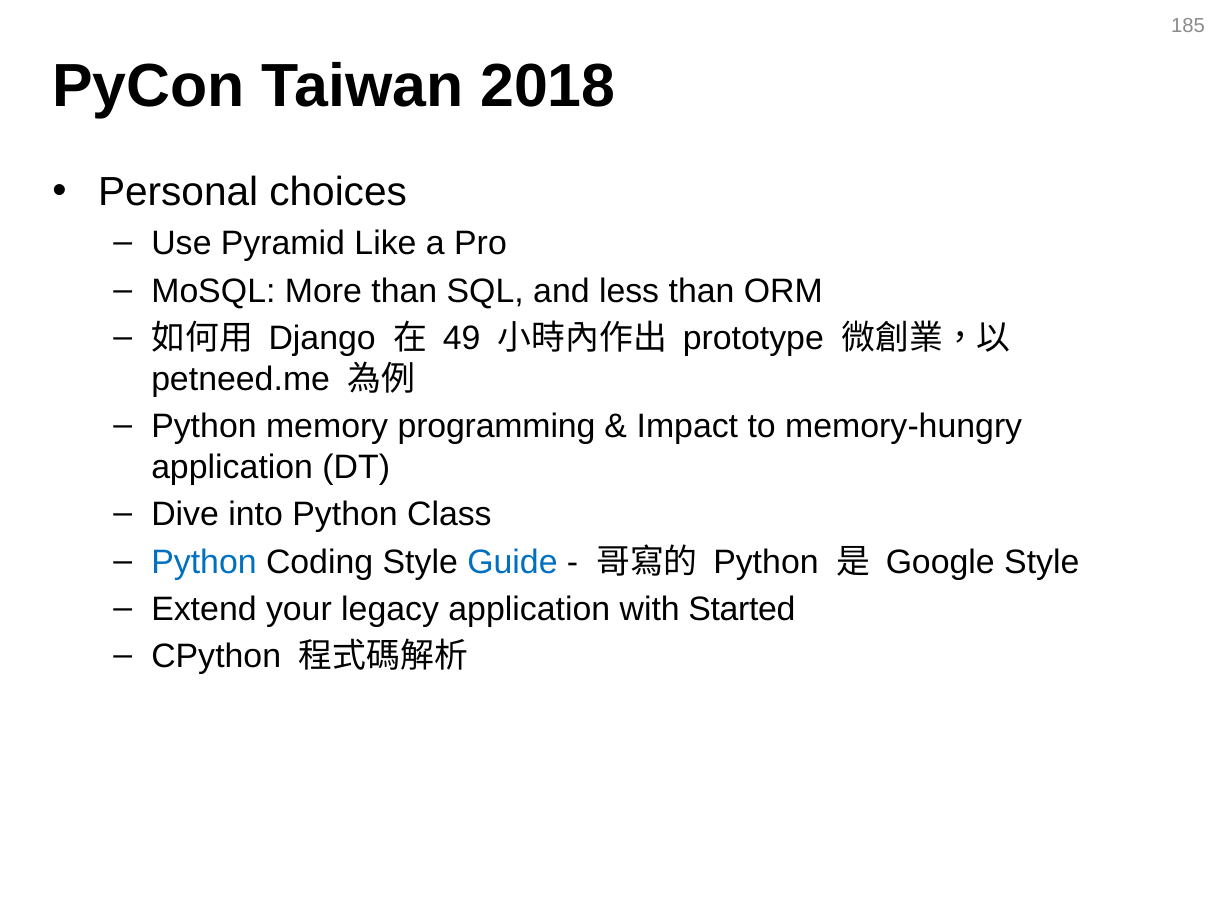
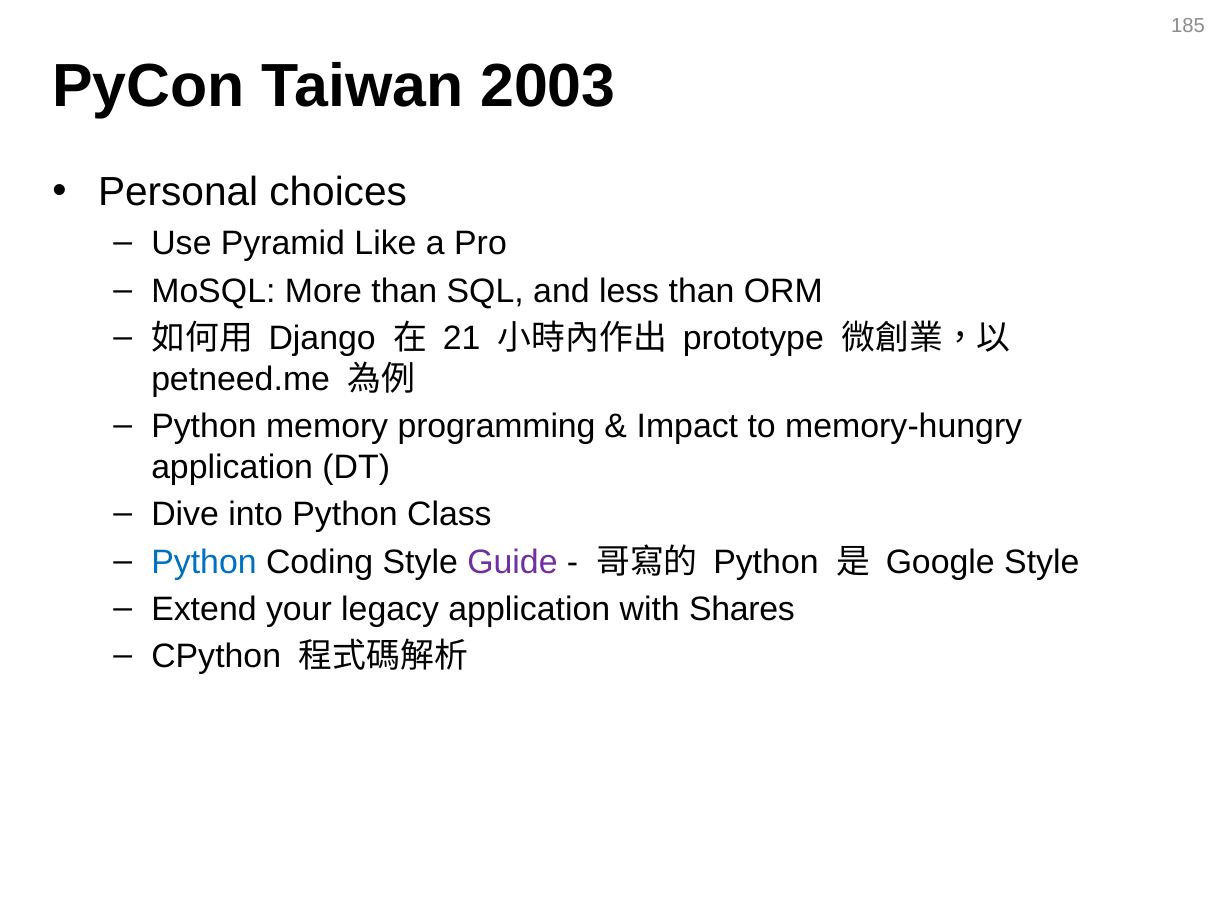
2018: 2018 -> 2003 (548, 86)
49: 49 -> 21 (462, 338)
Guide colour: blue -> purple (512, 562)
Started: Started -> Shares (742, 609)
